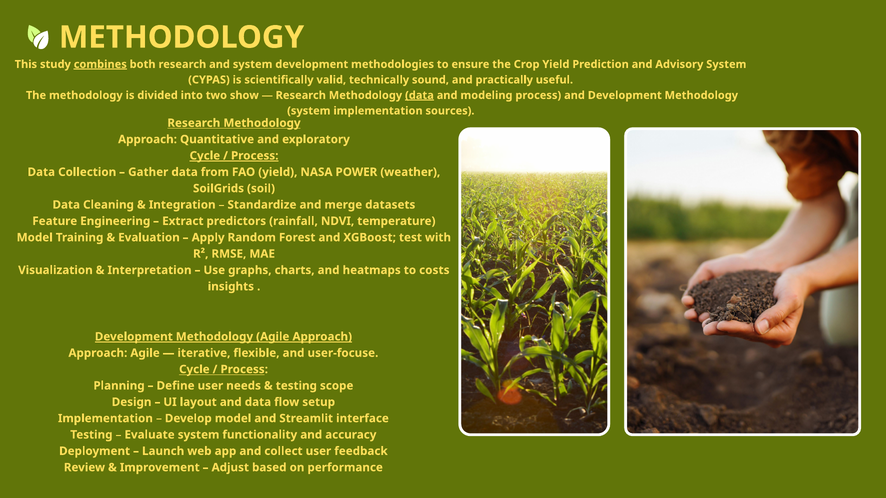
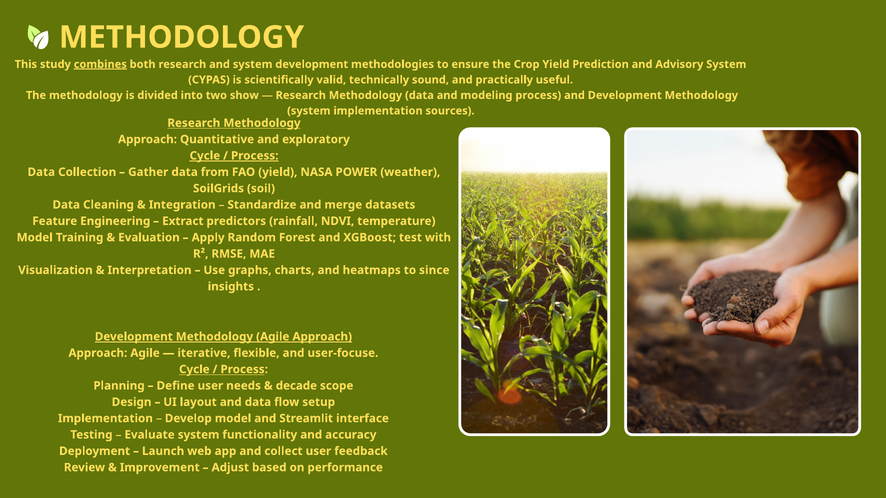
data underline: present -> none (419, 95)
costs: costs -> since (434, 270)
testing: testing -> decade (296, 386)
